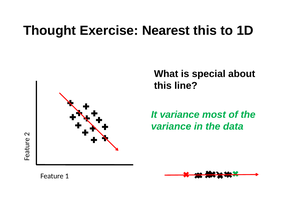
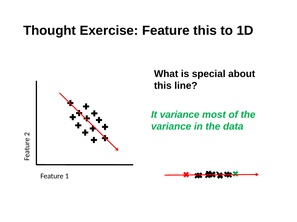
Exercise Nearest: Nearest -> Feature (166, 31)
